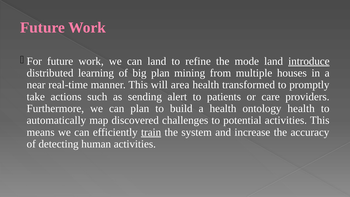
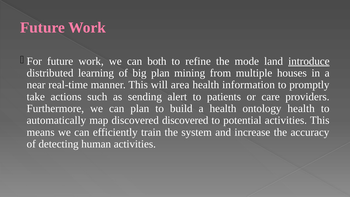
can land: land -> both (157, 61)
transformed: transformed -> information (249, 85)
discovered challenges: challenges -> discovered (185, 120)
train underline: present -> none (151, 132)
